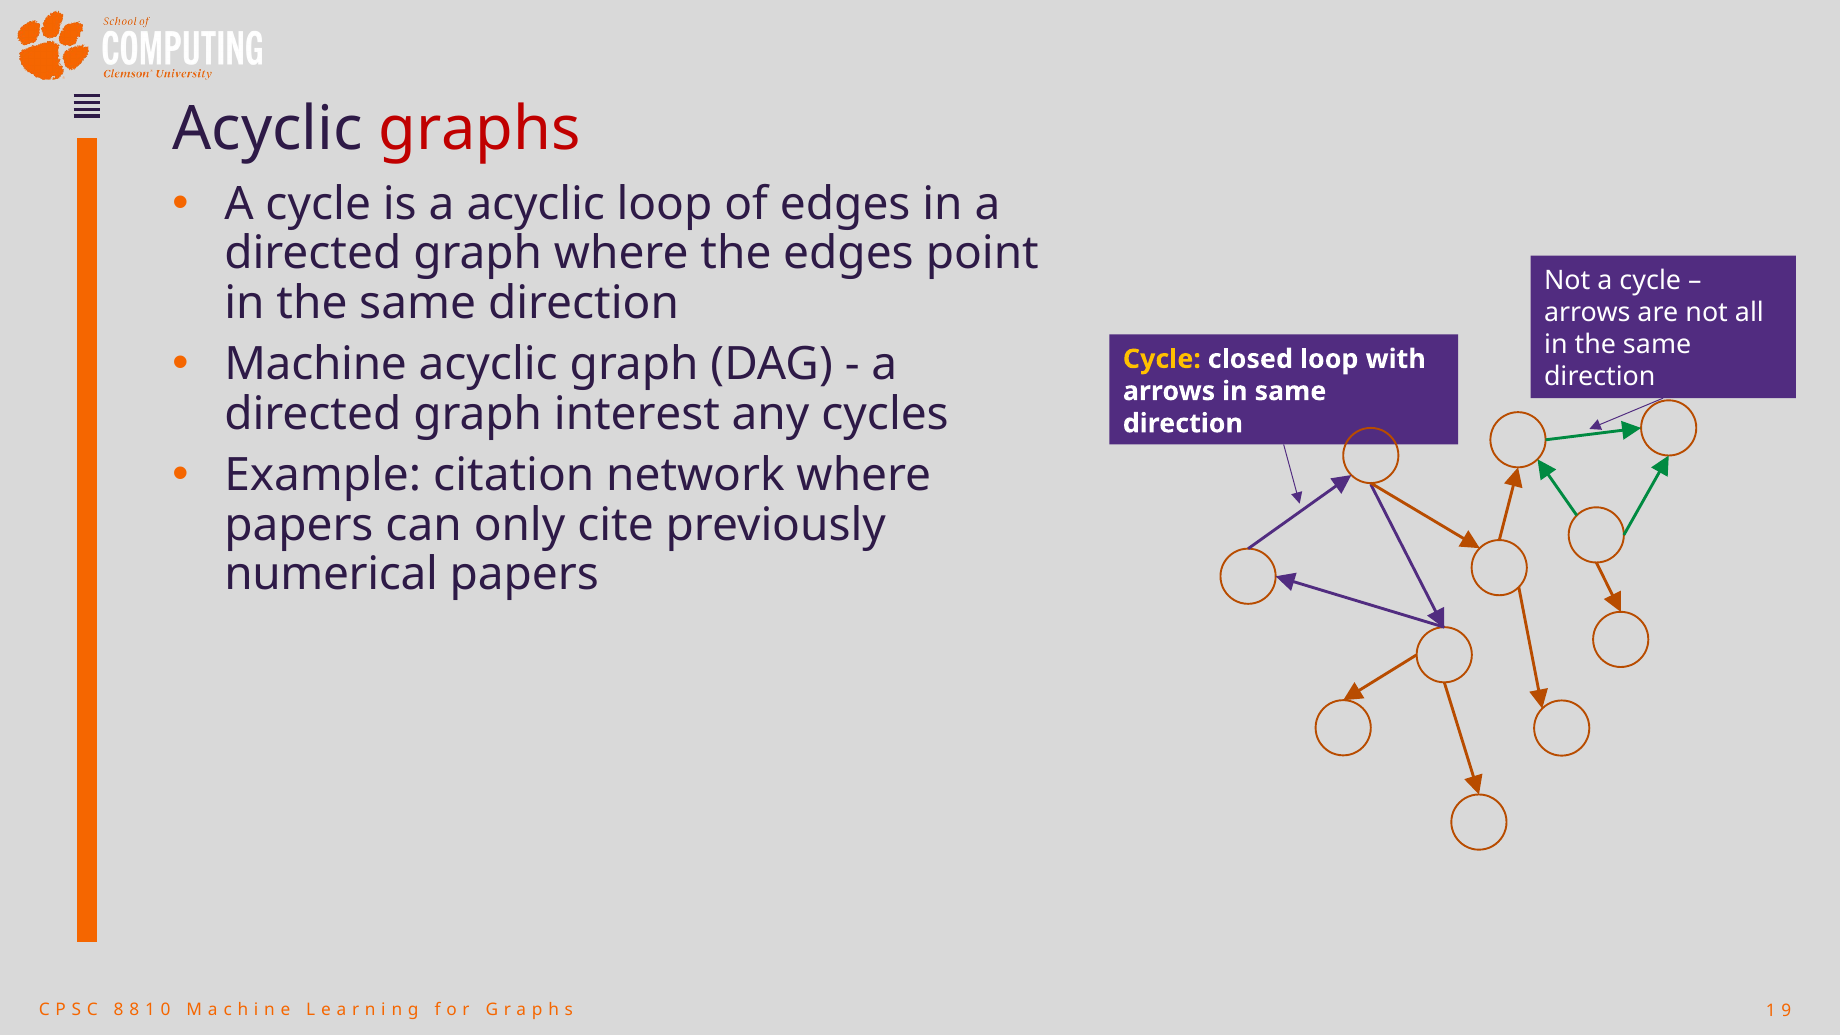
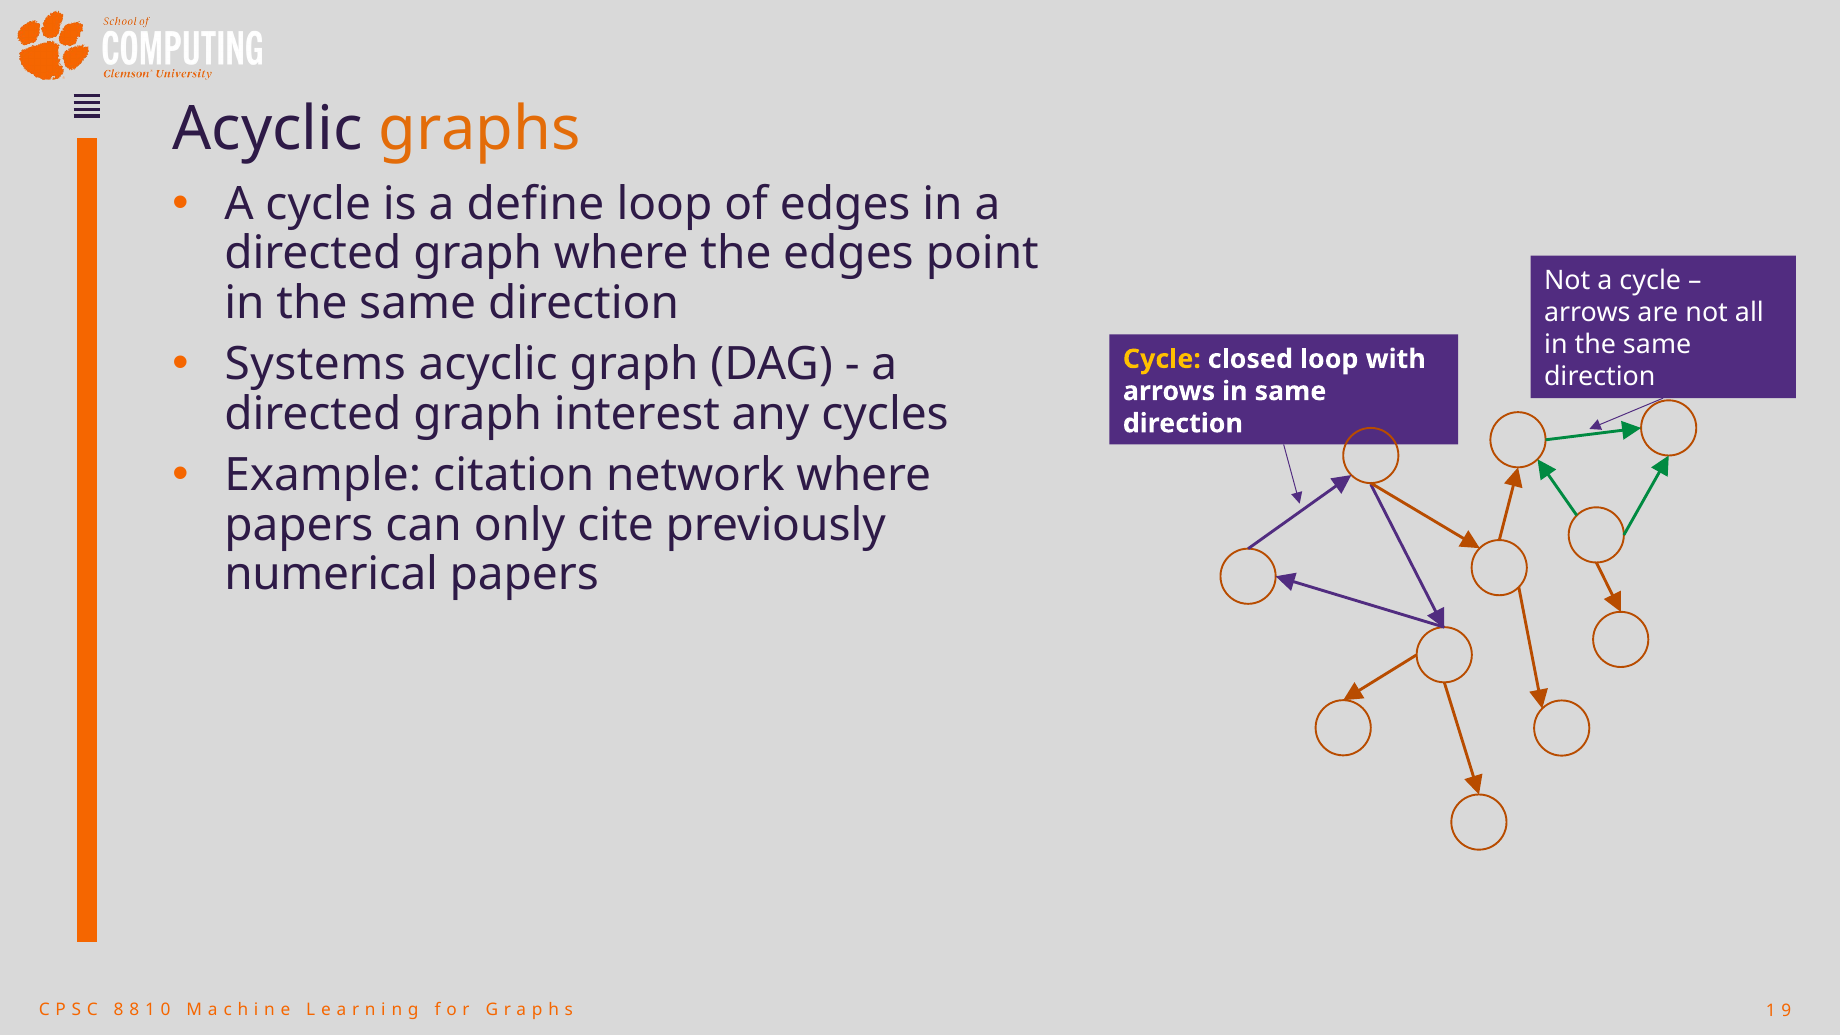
graphs colour: red -> orange (480, 129)
a acyclic: acyclic -> define (535, 204)
Machine: Machine -> Systems (315, 364)
